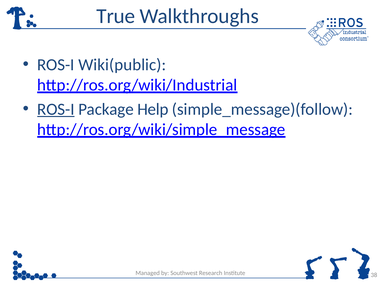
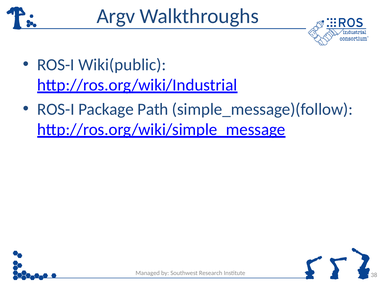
True: True -> Argv (116, 16)
ROS-I underline: present -> none (56, 109)
Help: Help -> Path (153, 109)
